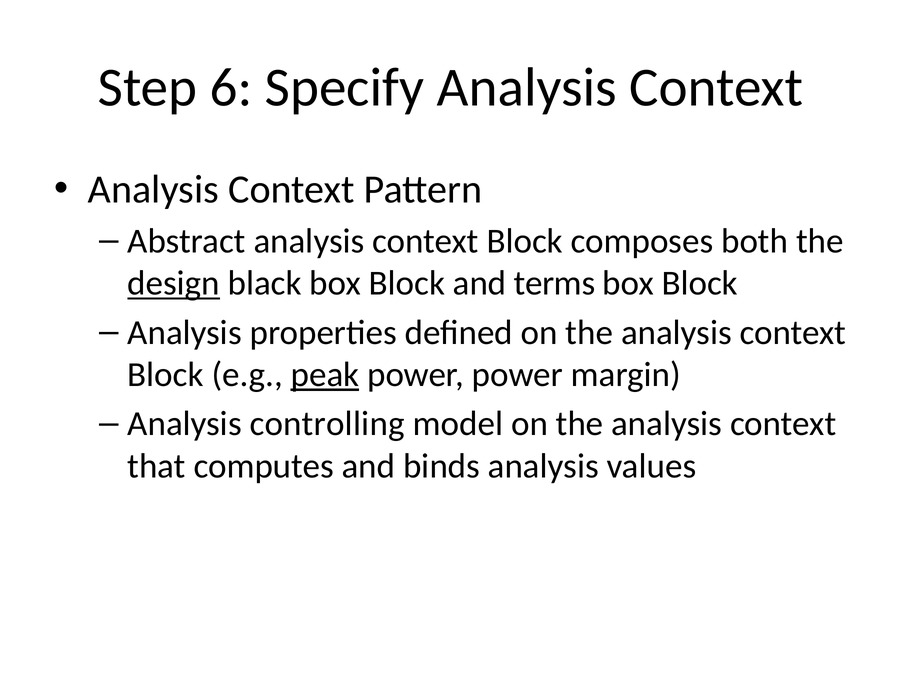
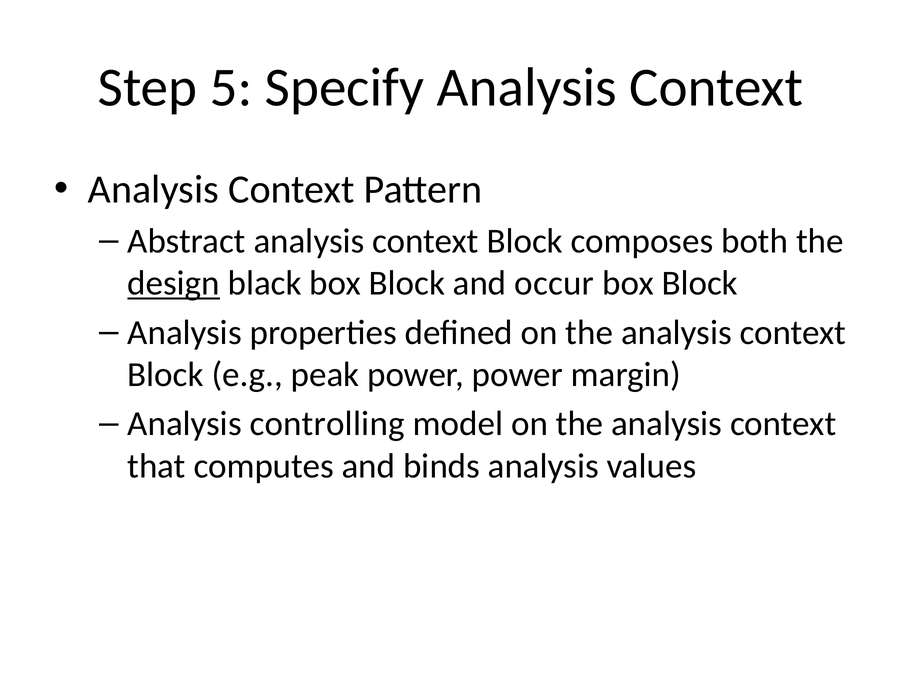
6: 6 -> 5 (231, 87)
terms: terms -> occur (554, 283)
peak underline: present -> none (325, 374)
